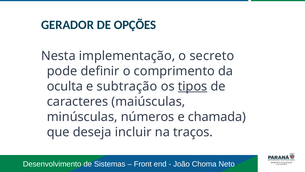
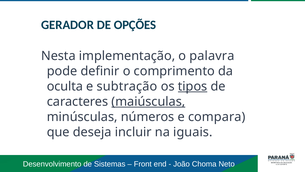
secreto: secreto -> palavra (212, 56)
maiúsculas underline: none -> present (148, 101)
chamada: chamada -> compara (217, 117)
traços: traços -> iguais (193, 132)
